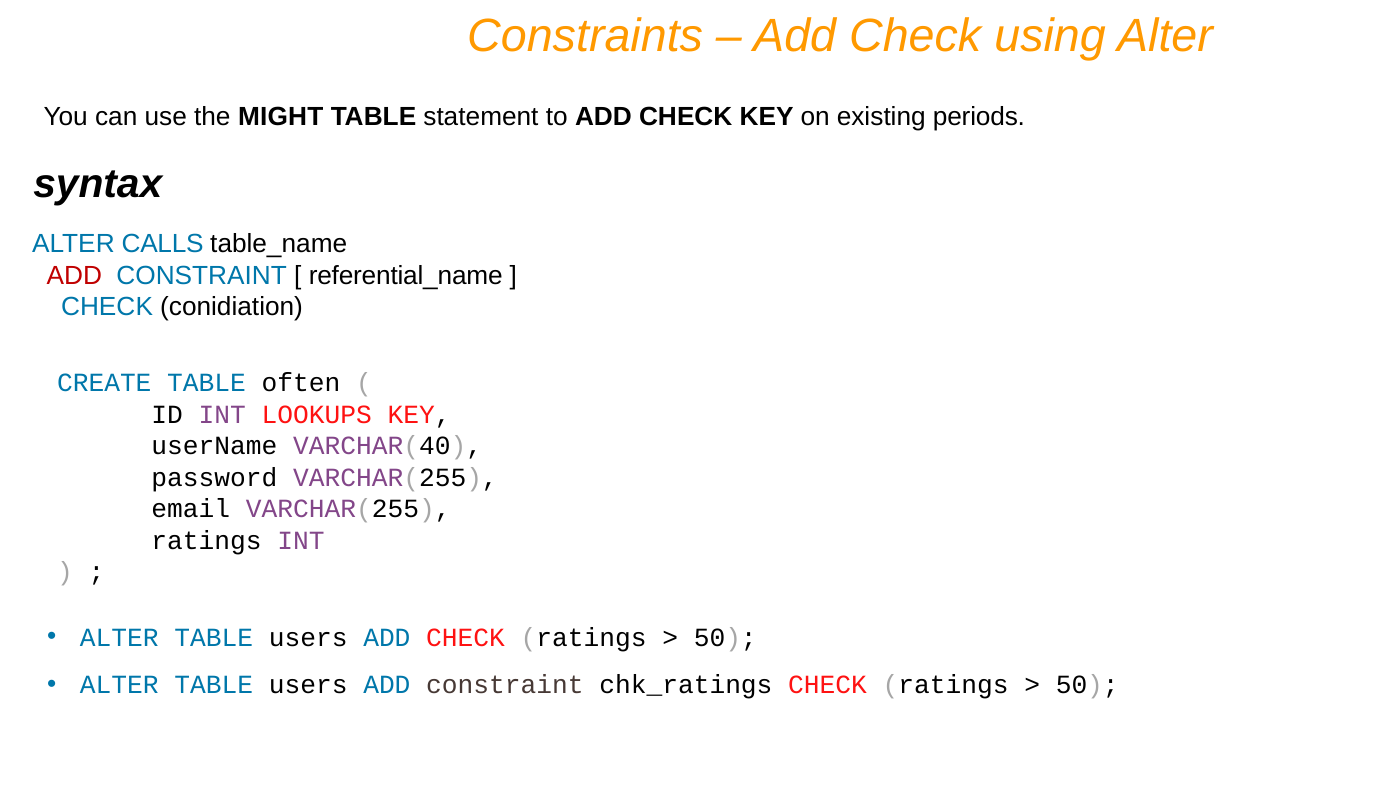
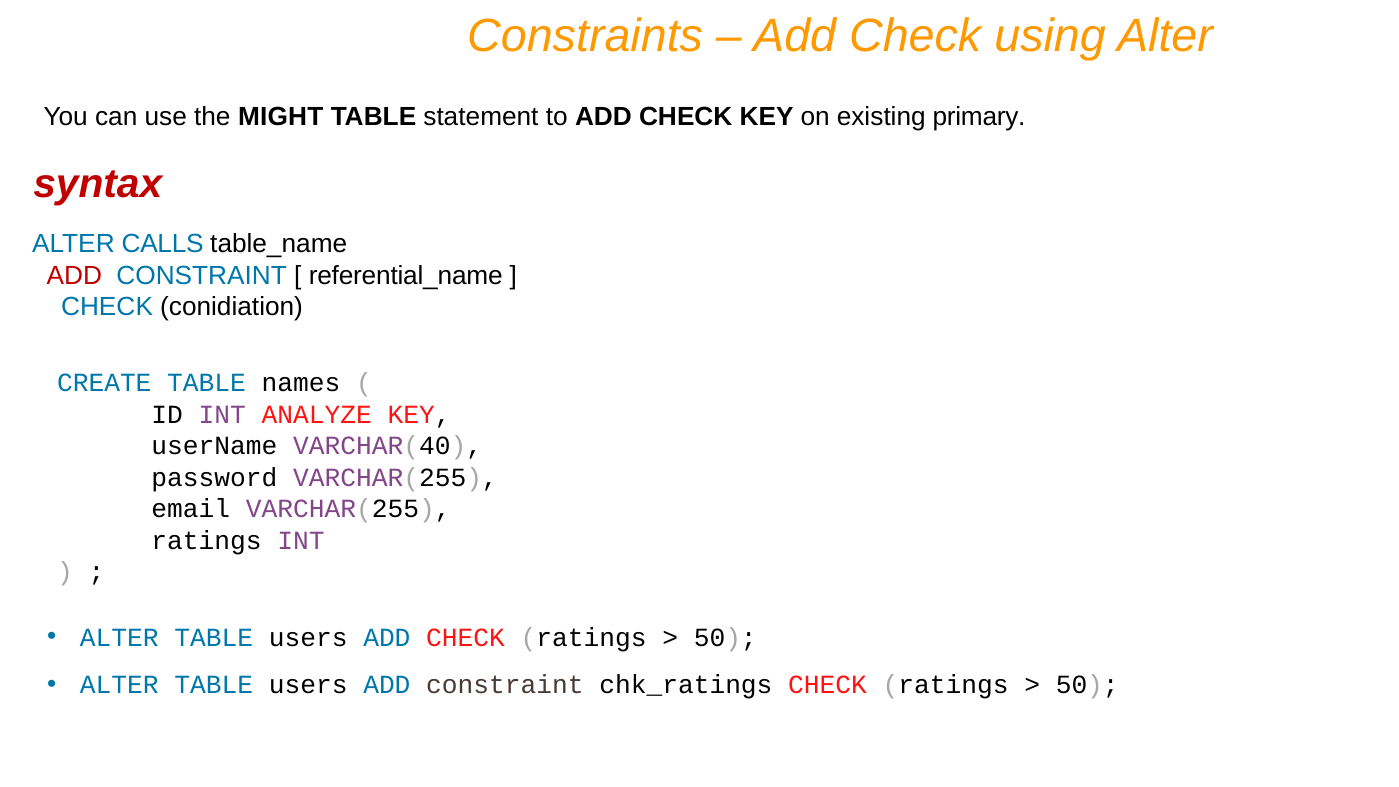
periods: periods -> primary (979, 117)
syntax colour: black -> red (98, 184)
often: often -> names (301, 383)
LOOKUPS: LOOKUPS -> ANALYZE (317, 415)
